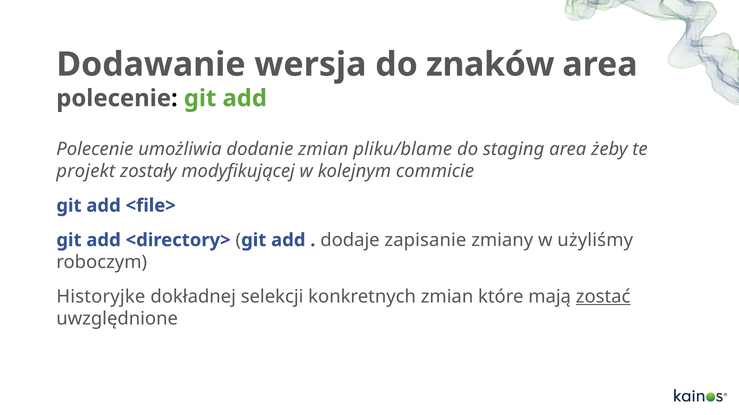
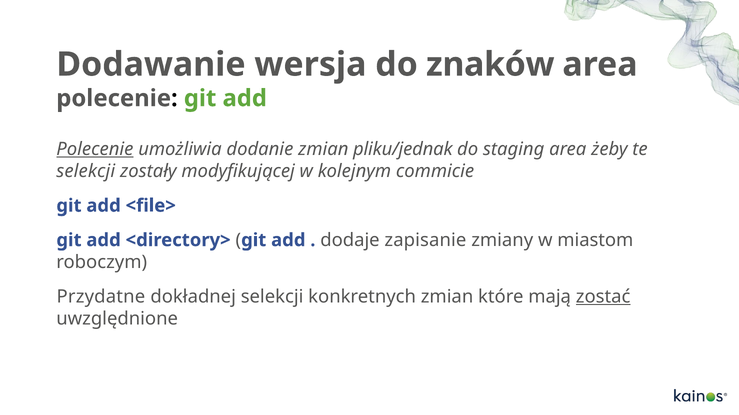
Polecenie underline: none -> present (95, 149)
pliku/blame: pliku/blame -> pliku/jednak (403, 149)
projekt: projekt -> selekcji (86, 171)
użyliśmy: użyliśmy -> miastom (595, 240)
Historyjke: Historyjke -> Przydatne (101, 297)
